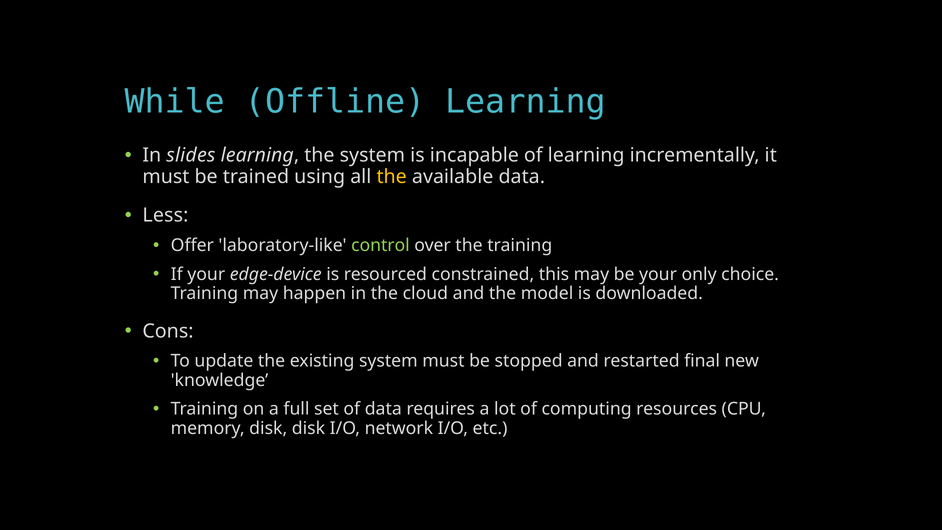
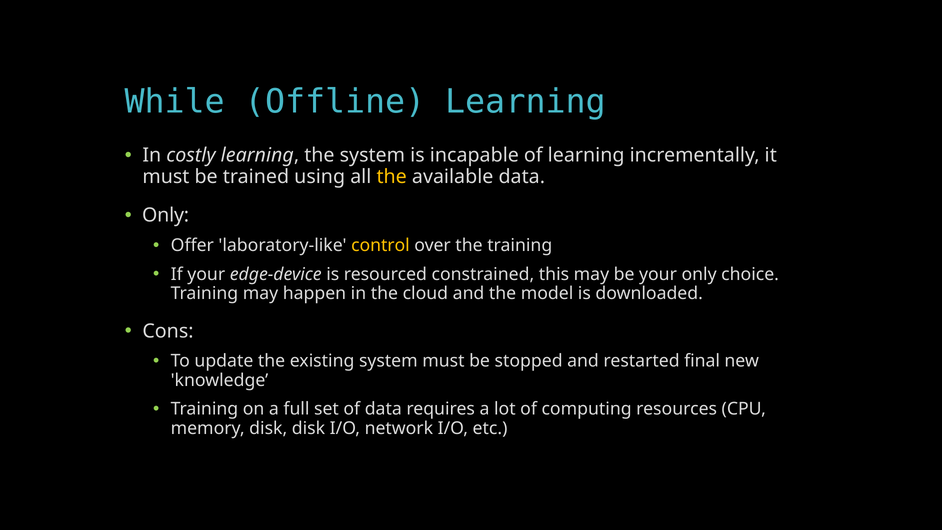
slides: slides -> costly (191, 155)
Less: Less -> Only (166, 215)
control colour: light green -> yellow (380, 245)
